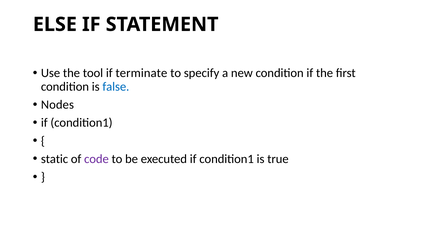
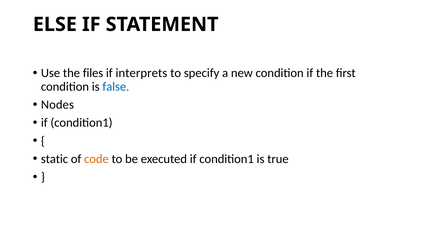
tool: tool -> files (93, 73)
terminate: terminate -> interprets (141, 73)
code colour: purple -> orange (96, 159)
